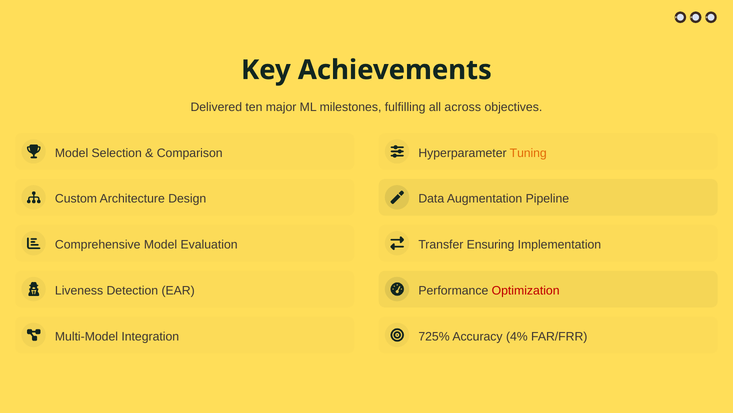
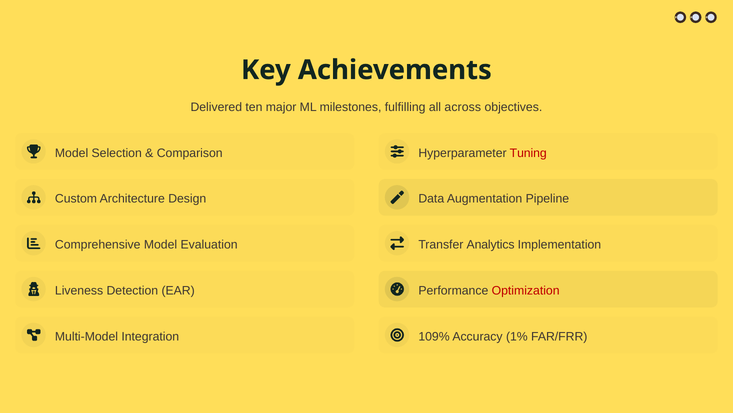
Tuning colour: orange -> red (528, 153)
Ensuring: Ensuring -> Analytics (491, 244)
725%: 725% -> 109% (434, 336)
4%: 4% -> 1% (517, 336)
